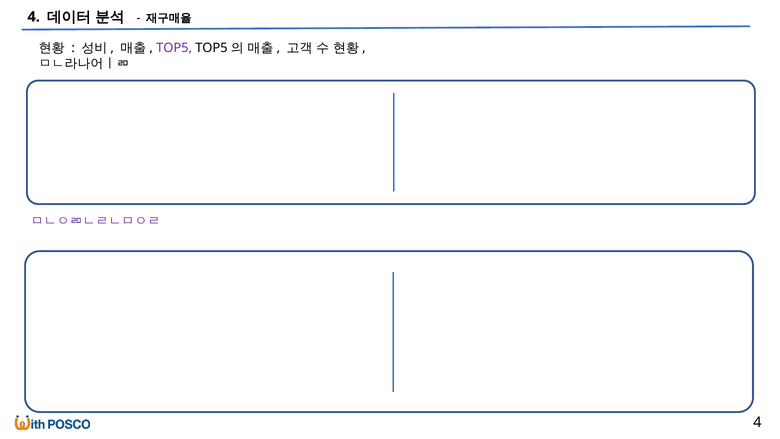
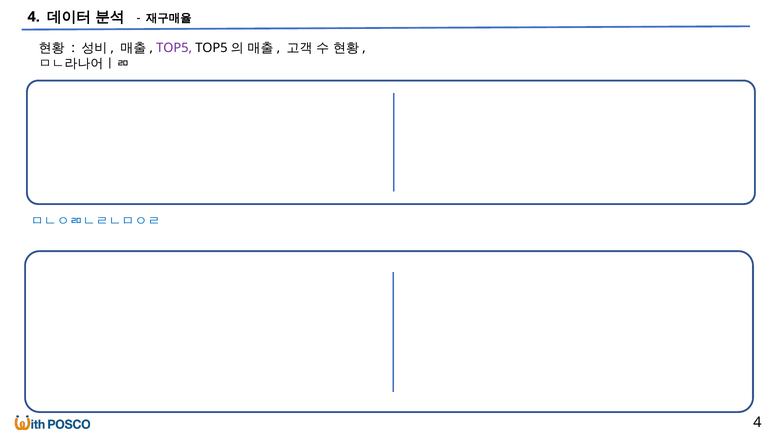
ㅁㄴㅇㄻㄴㄹㄴㅁㅇㄹ colour: purple -> blue (96, 221)
